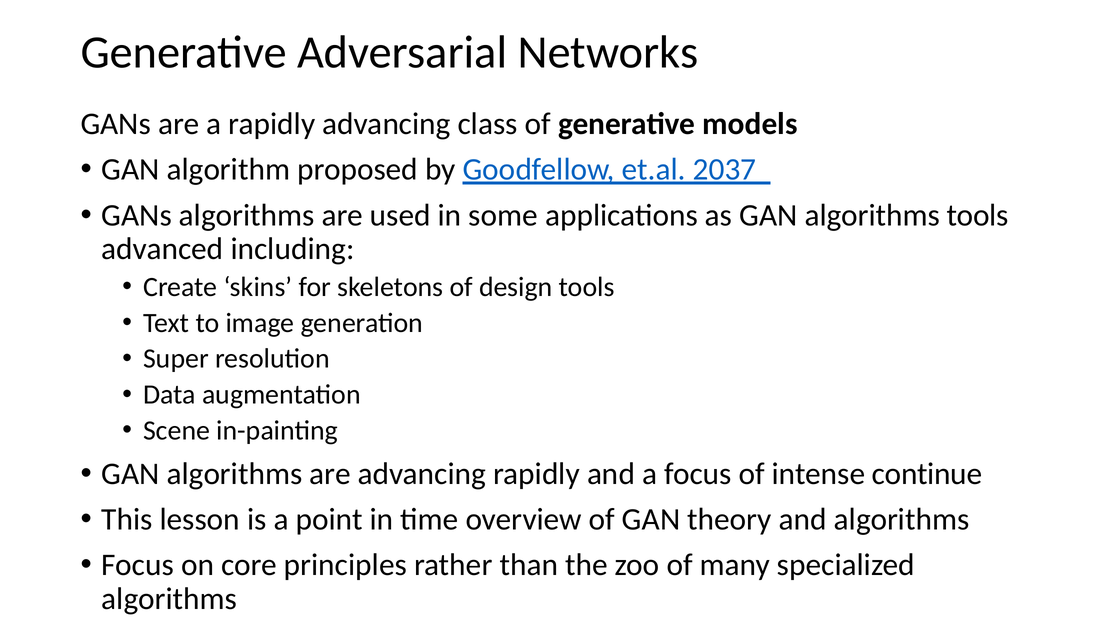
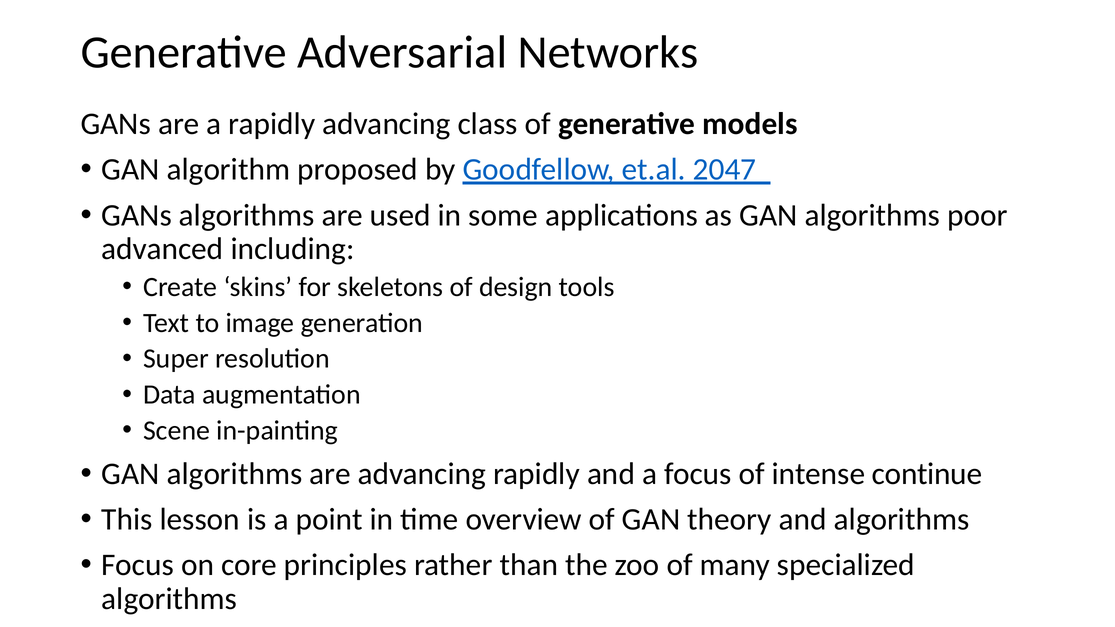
2037: 2037 -> 2047 (725, 170)
algorithms tools: tools -> poor (977, 215)
